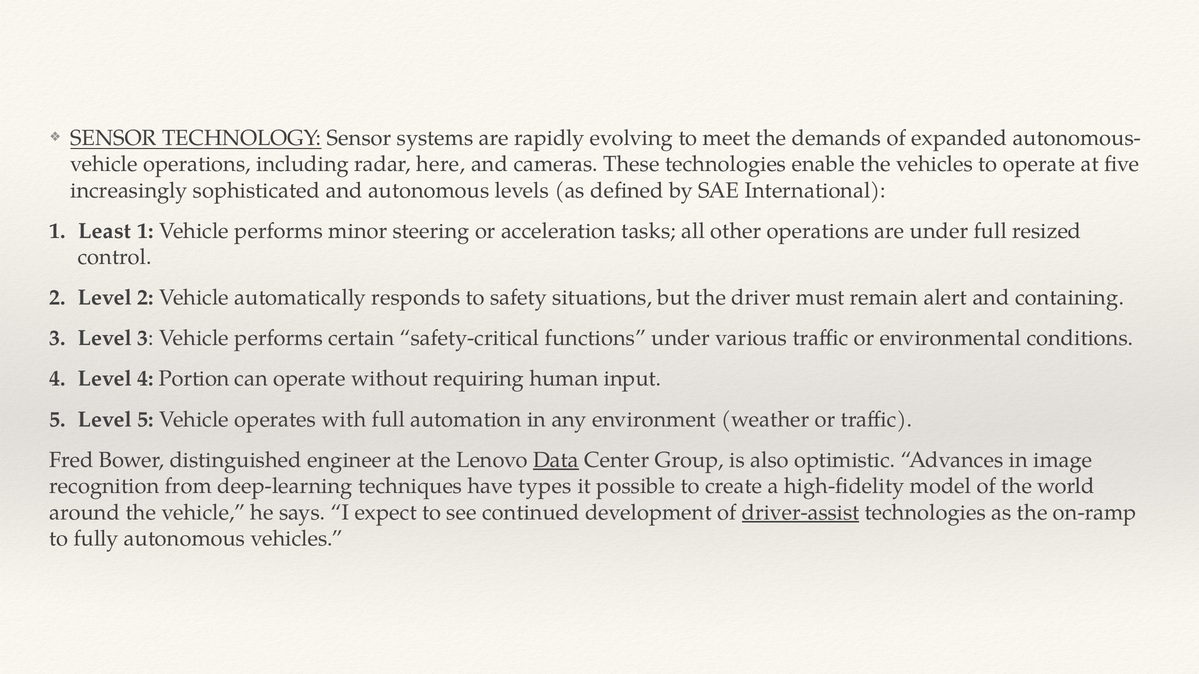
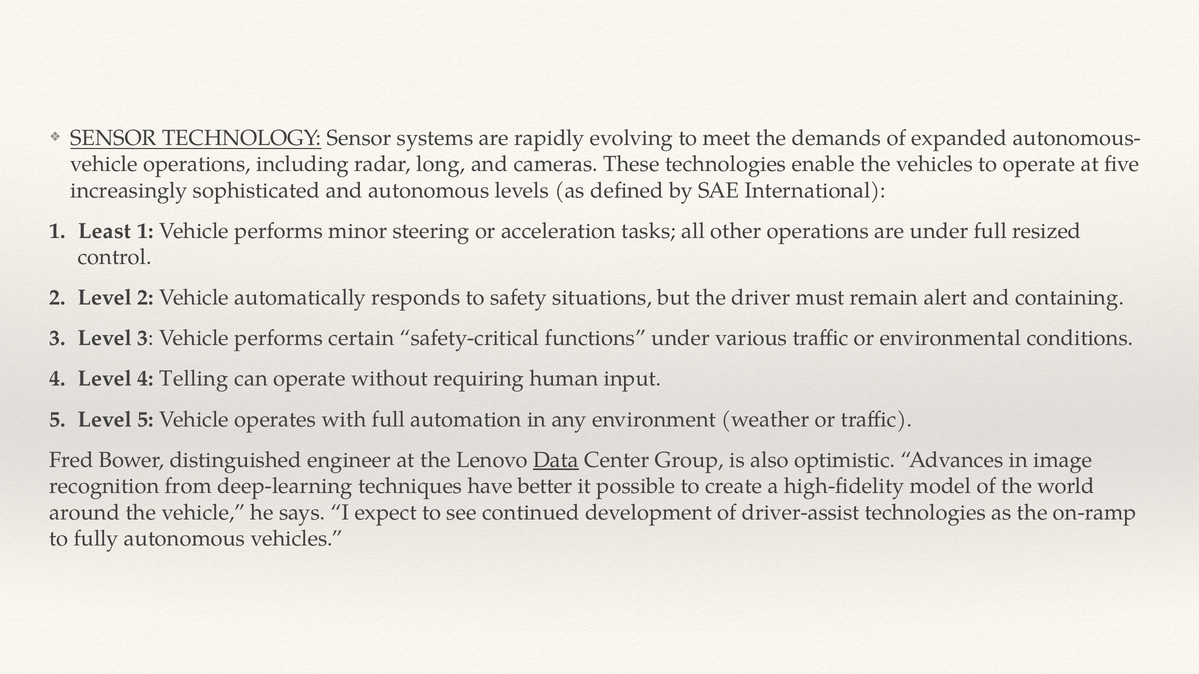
here: here -> long (441, 164)
Portion: Portion -> Telling (194, 379)
types: types -> better (545, 486)
driver-assist underline: present -> none (801, 513)
